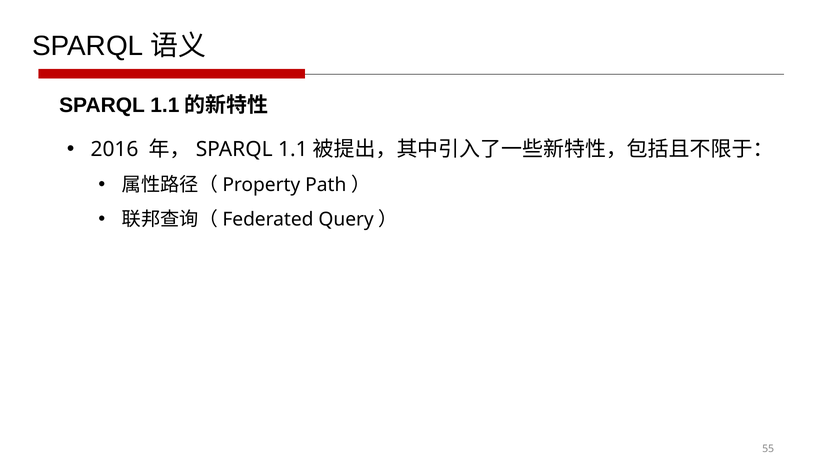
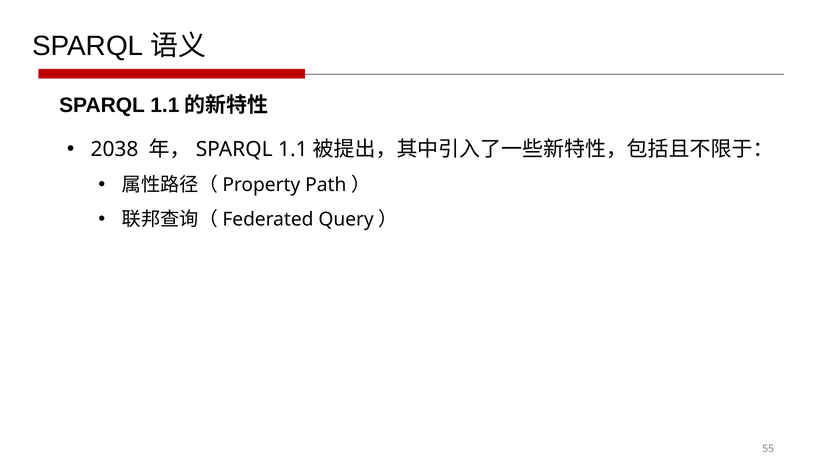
2016: 2016 -> 2038 (114, 149)
